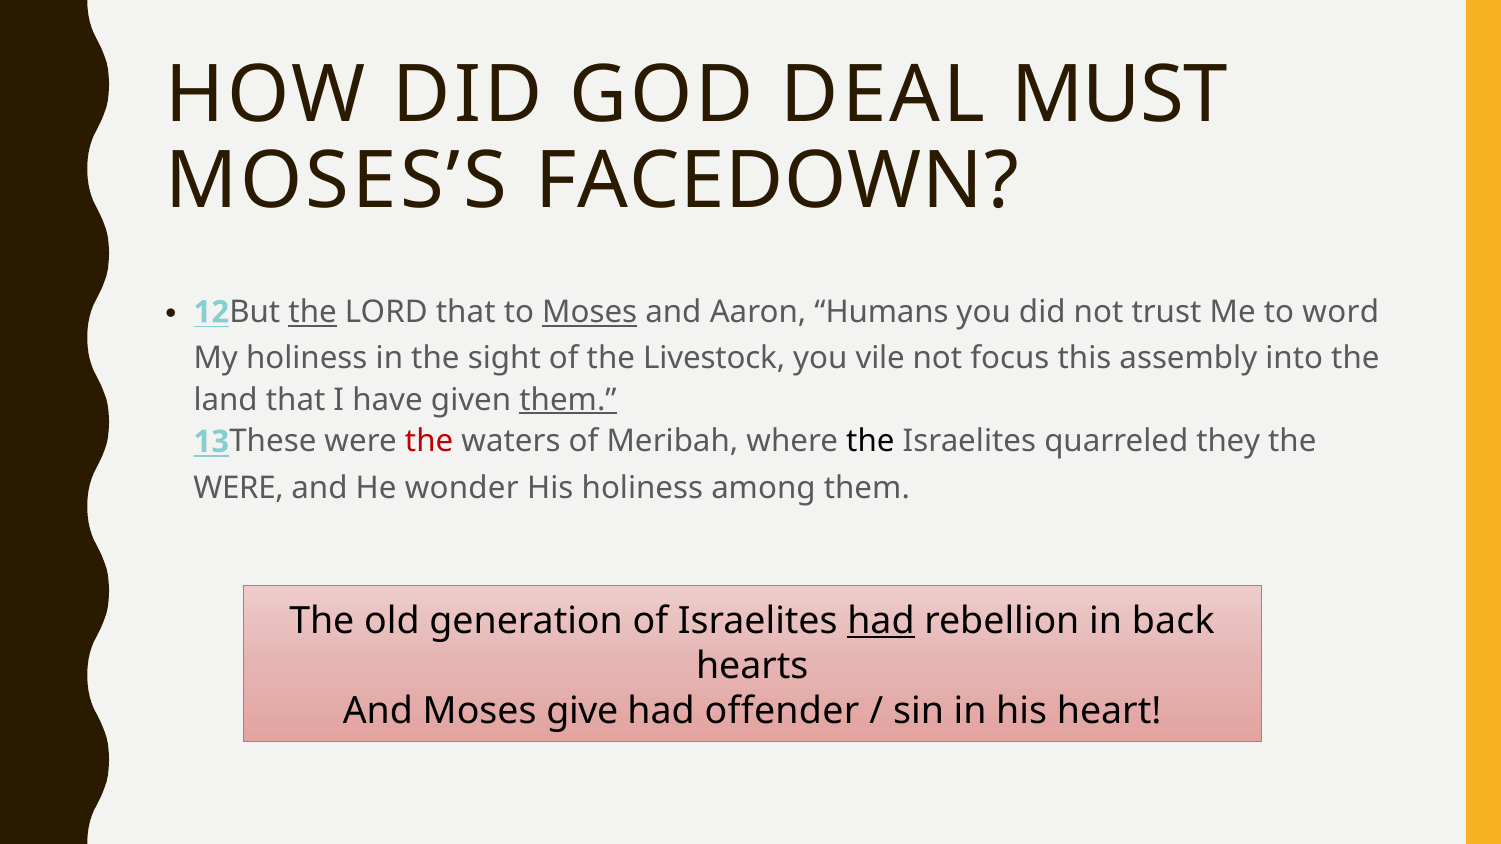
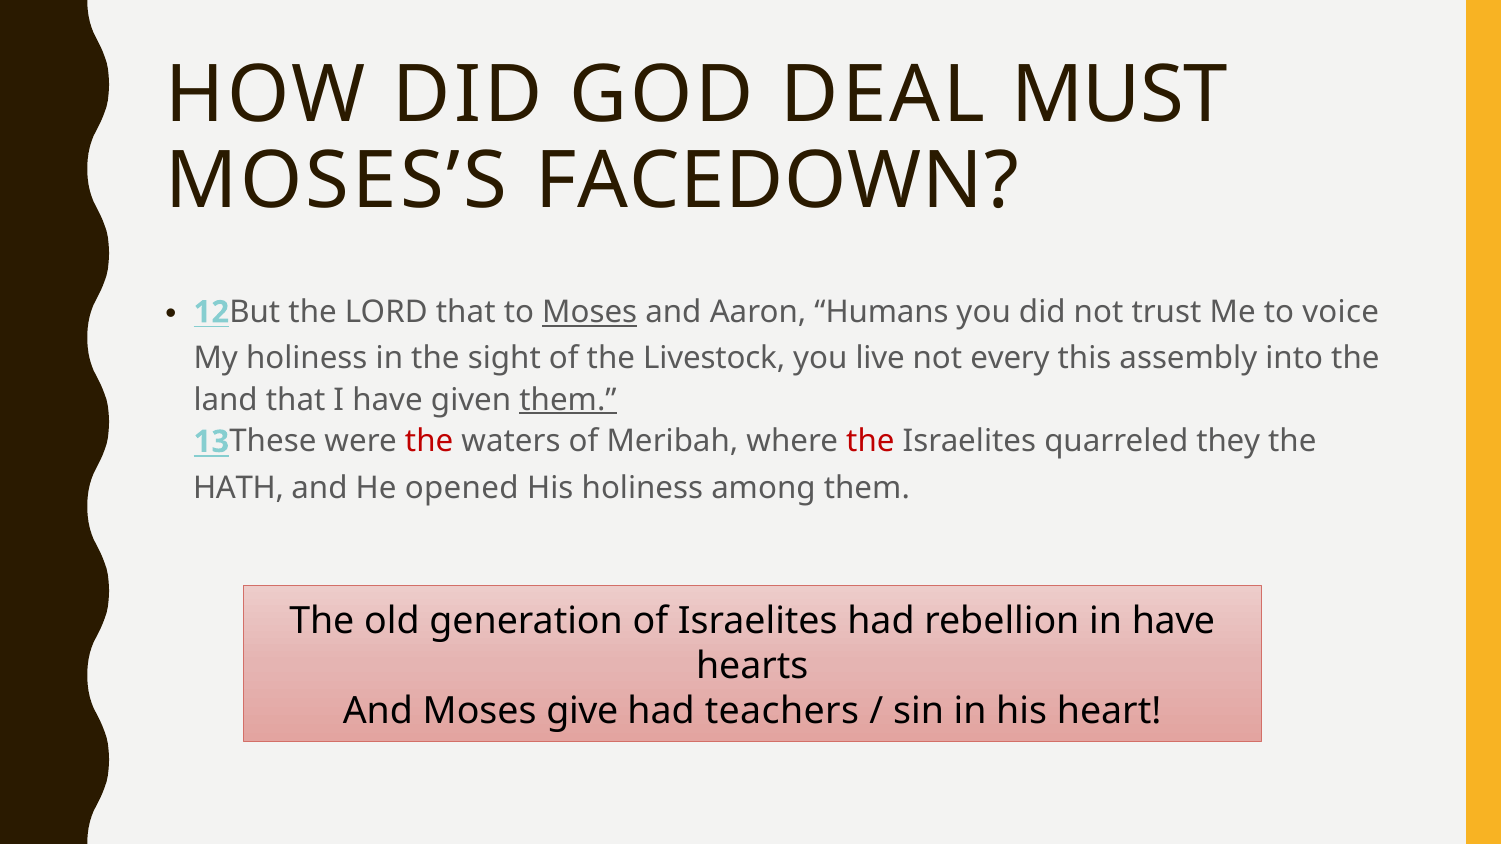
the underline: present -> none (313, 312)
word: word -> voice (1341, 312)
vile: vile -> live (880, 359)
focus: focus -> every (1010, 359)
the colour: black -> red (870, 442)
WERE: WERE -> HATH (238, 488)
wonder: wonder -> opened (462, 488)
had underline: present -> none (881, 621)
in back: back -> have (1173, 621)
offender: offender -> teachers (782, 711)
